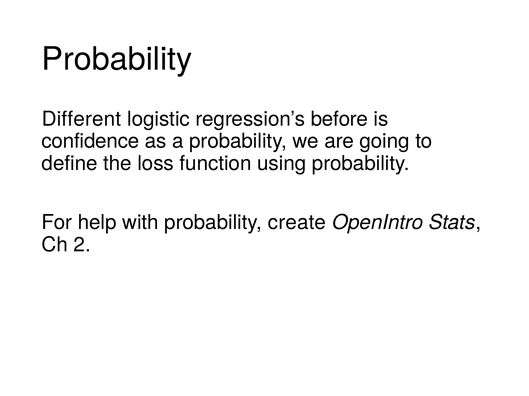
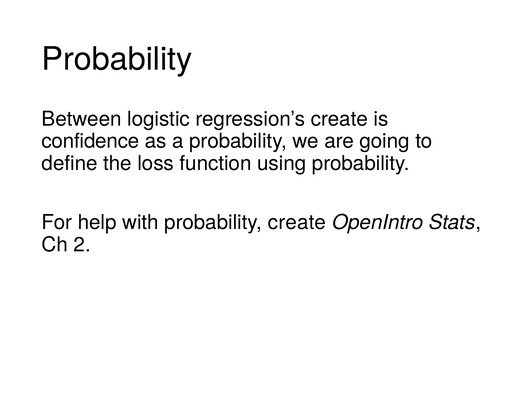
Different: Different -> Between (82, 119)
regression’s before: before -> create (339, 119)
